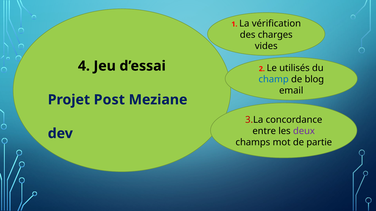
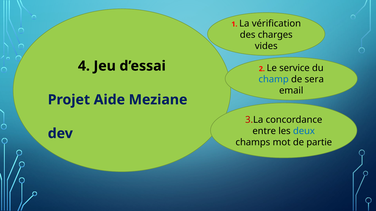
utilisés: utilisés -> service (294, 68)
blog: blog -> sera (314, 79)
Post: Post -> Aide (109, 100)
deux colour: purple -> blue (304, 131)
